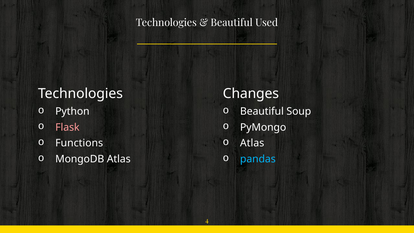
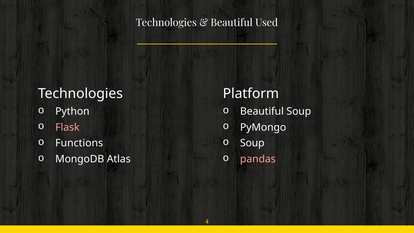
Changes: Changes -> Platform (251, 94)
Atlas: Atlas -> Soup (252, 143)
pandas colour: light blue -> pink (258, 159)
